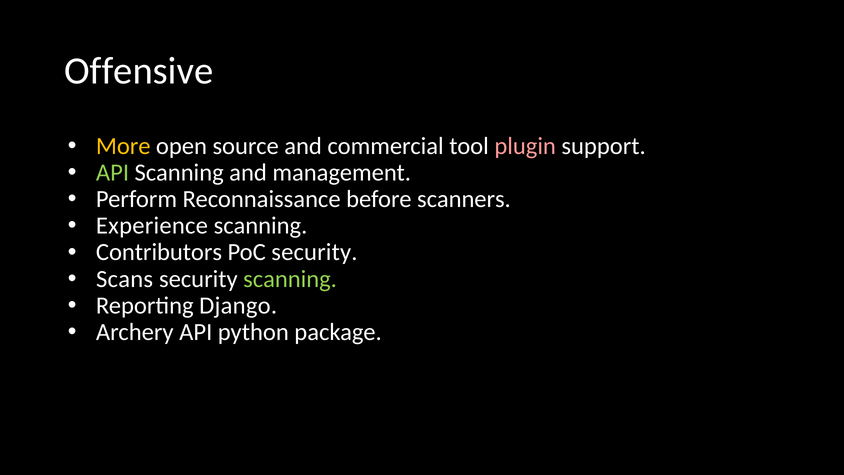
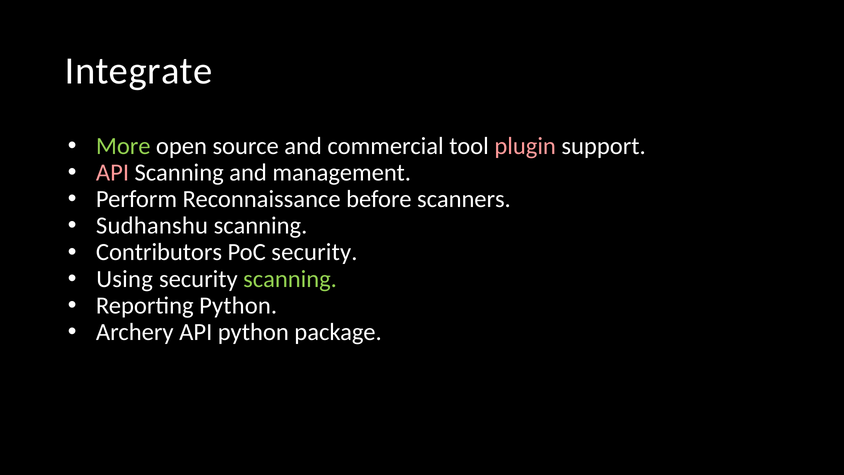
Offensive: Offensive -> Integrate (139, 71)
More colour: yellow -> light green (123, 146)
API colour: light green -> pink (113, 172)
Experience: Experience -> Sudhanshu (152, 226)
Scans: Scans -> Using (125, 279)
Reporting Django: Django -> Python (238, 305)
